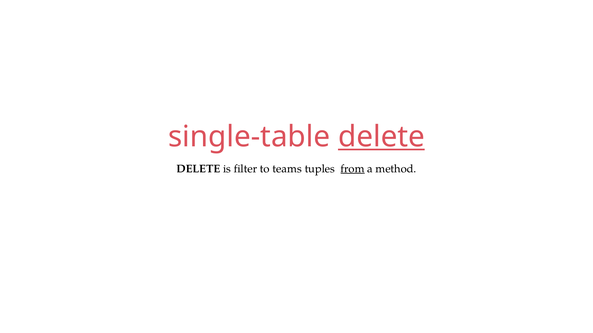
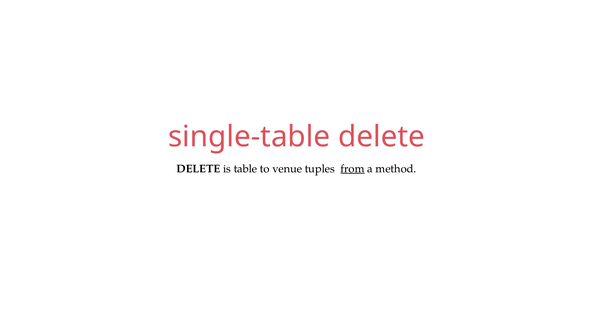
delete underline: present -> none (381, 137)
filter: filter -> table (246, 169)
teams: teams -> venue (287, 169)
